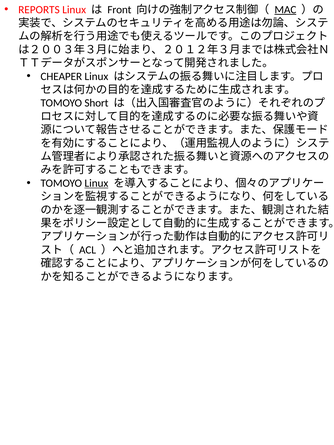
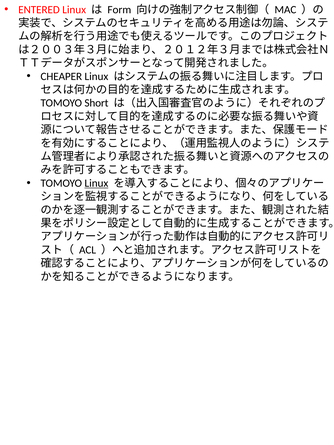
REPORTS: REPORTS -> ENTERED (39, 10)
Front: Front -> Form (119, 10)
MAC underline: present -> none (285, 10)
